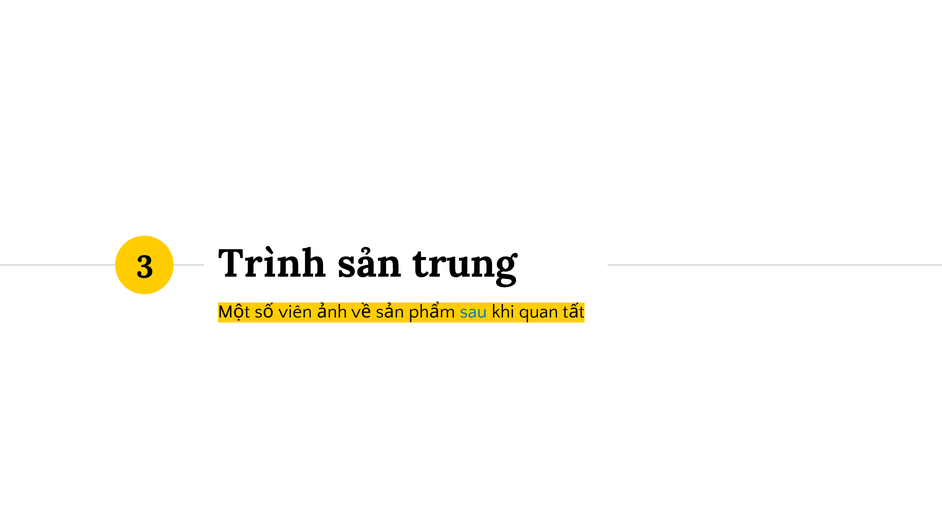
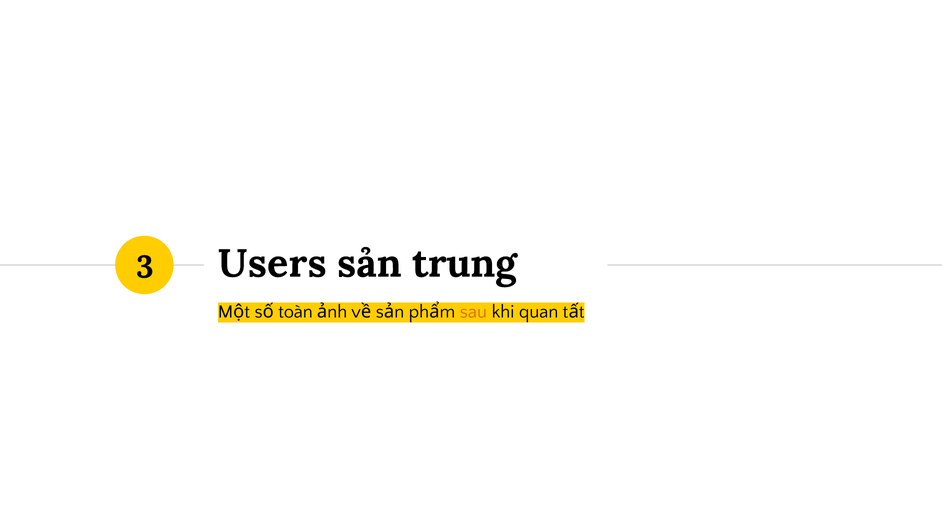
Trình: Trình -> Users (272, 264)
viên: viên -> toàn (295, 312)
sau colour: blue -> orange (473, 312)
